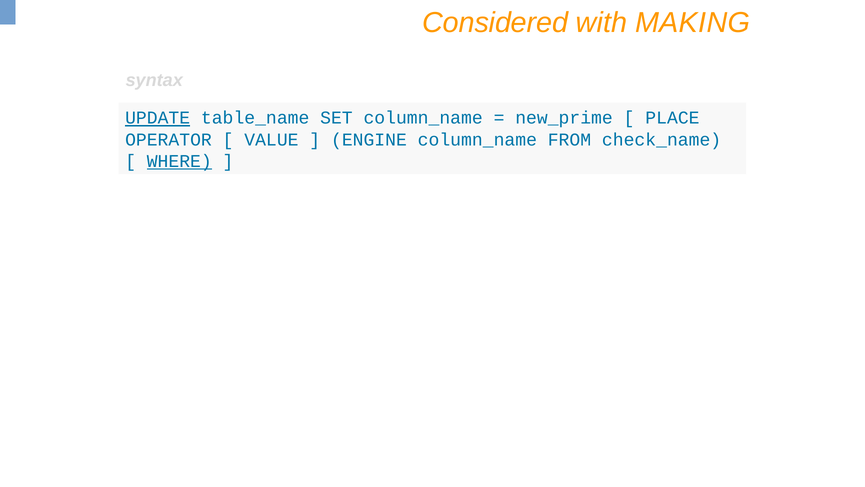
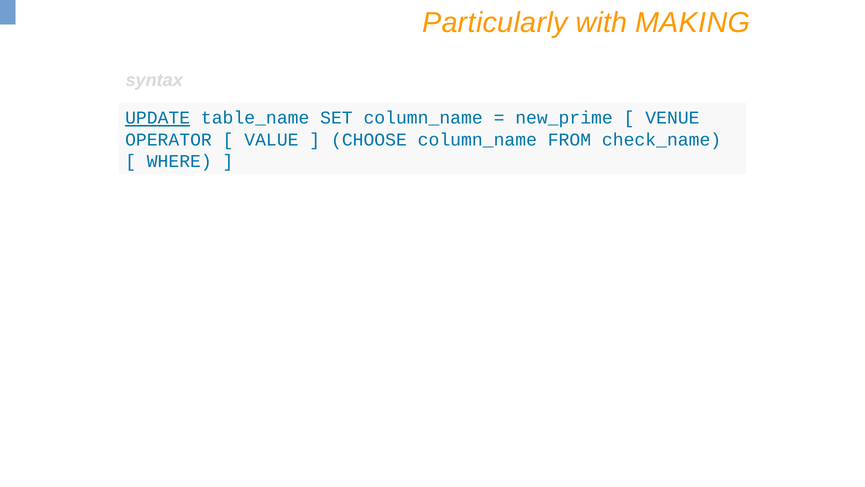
Considered: Considered -> Particularly (495, 23)
PLACE: PLACE -> VENUE (672, 118)
ENGINE: ENGINE -> CHOOSE (369, 140)
WHERE underline: present -> none (179, 161)
